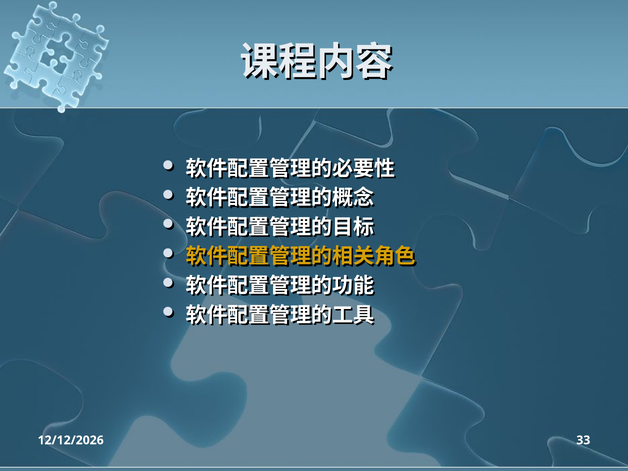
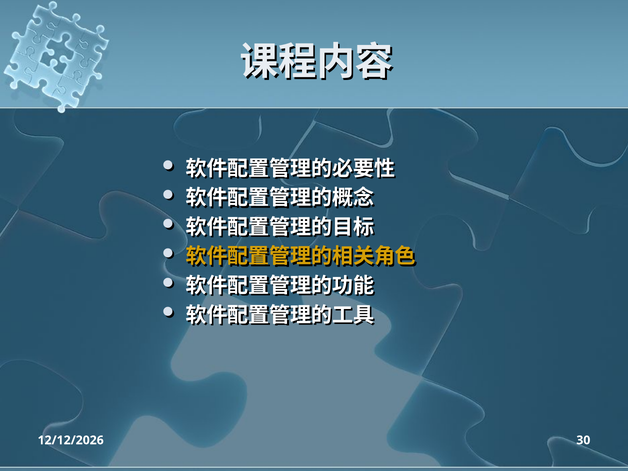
33: 33 -> 30 (583, 440)
